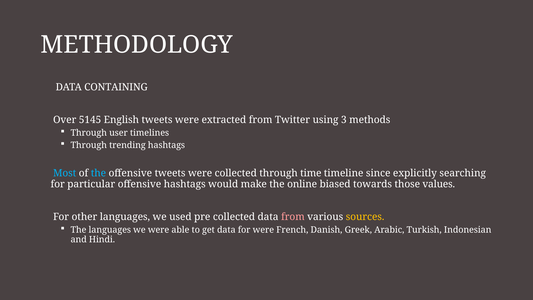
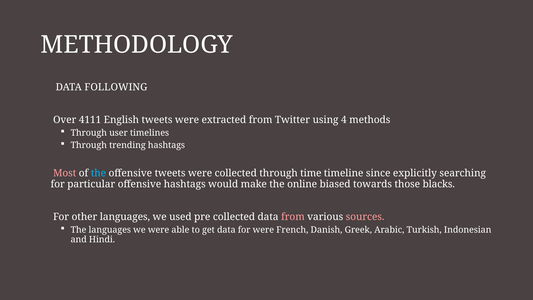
CONTAINING: CONTAINING -> FOLLOWING (116, 87)
5145: 5145 -> 4111 (90, 120)
3: 3 -> 4 (344, 120)
Most colour: light blue -> pink (65, 173)
values: values -> blacks (439, 184)
sources colour: yellow -> pink (365, 217)
